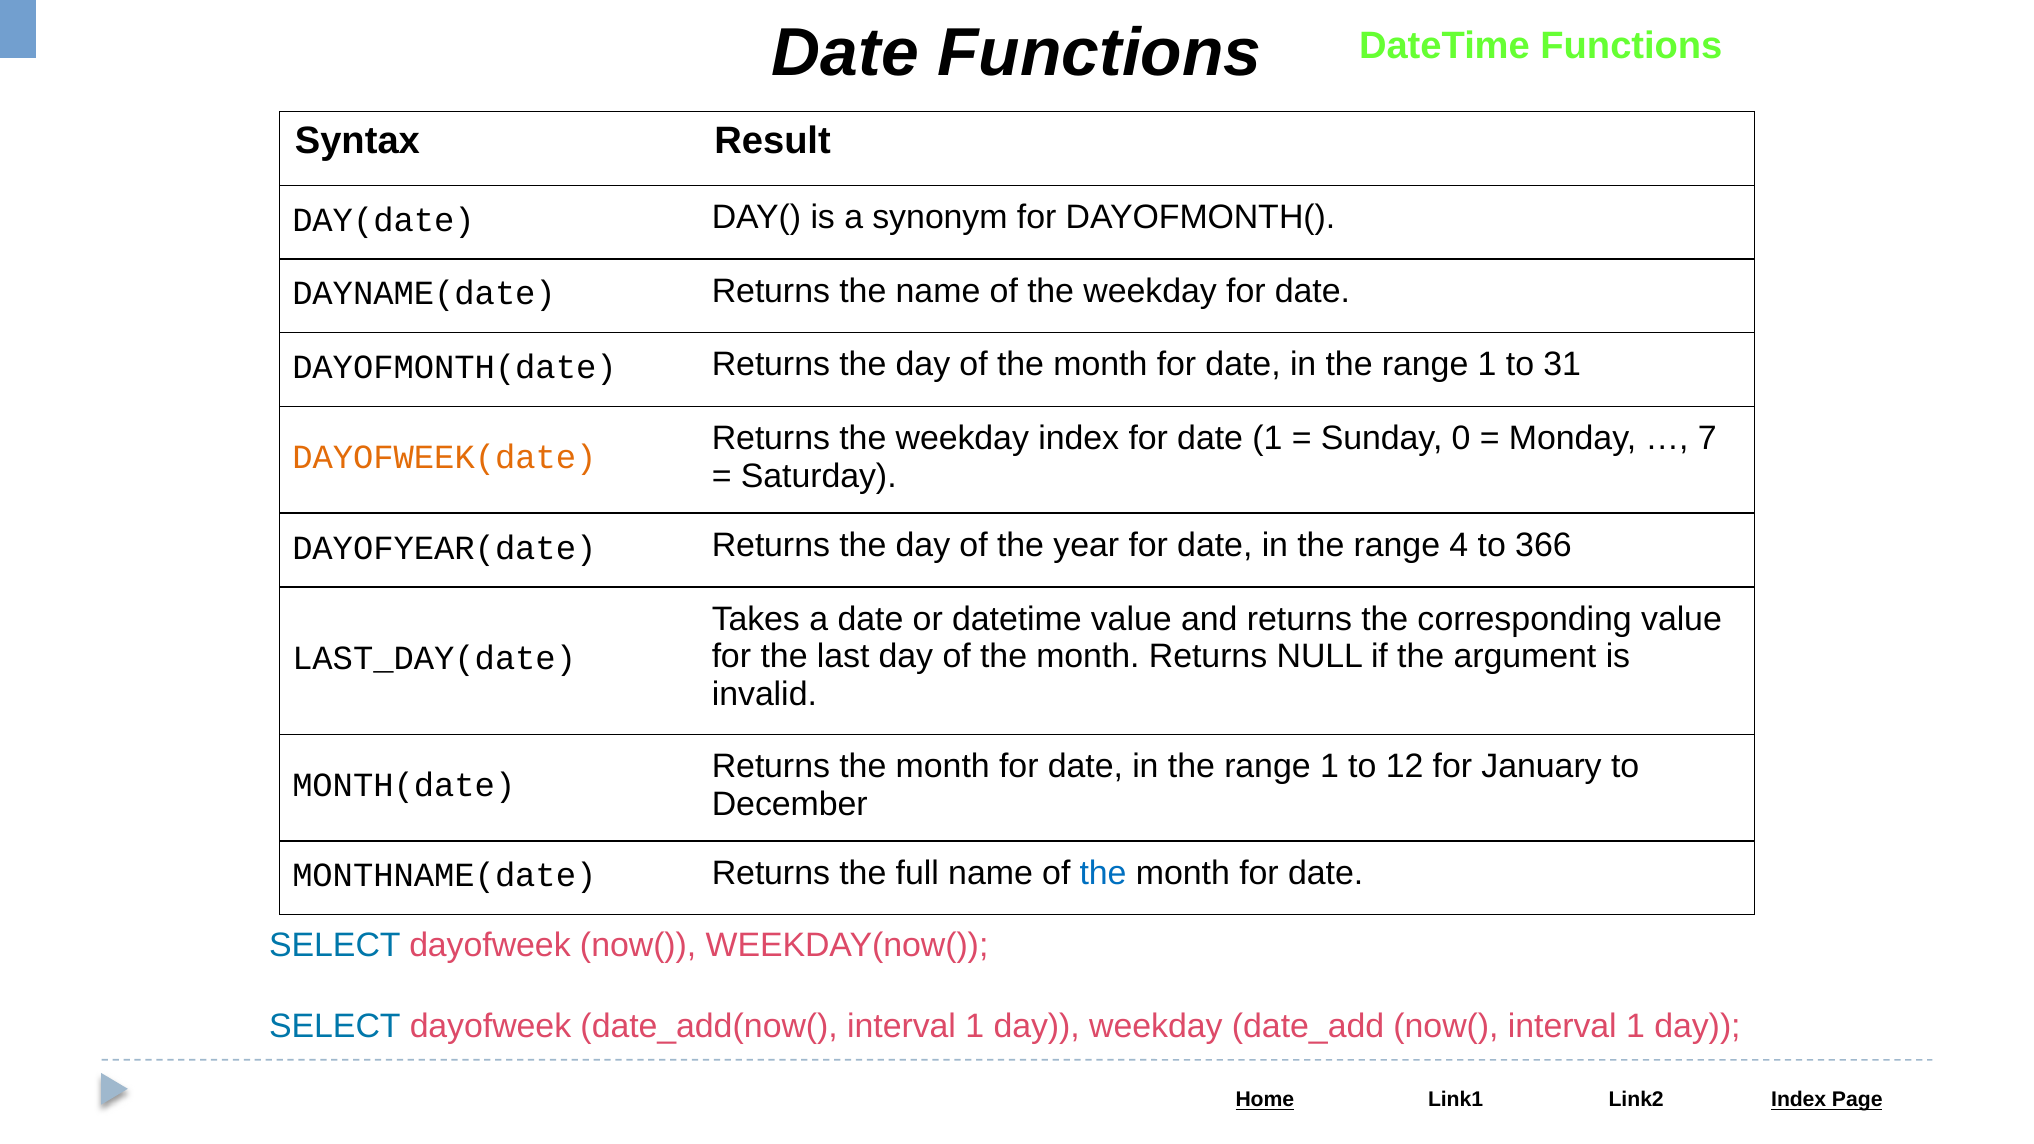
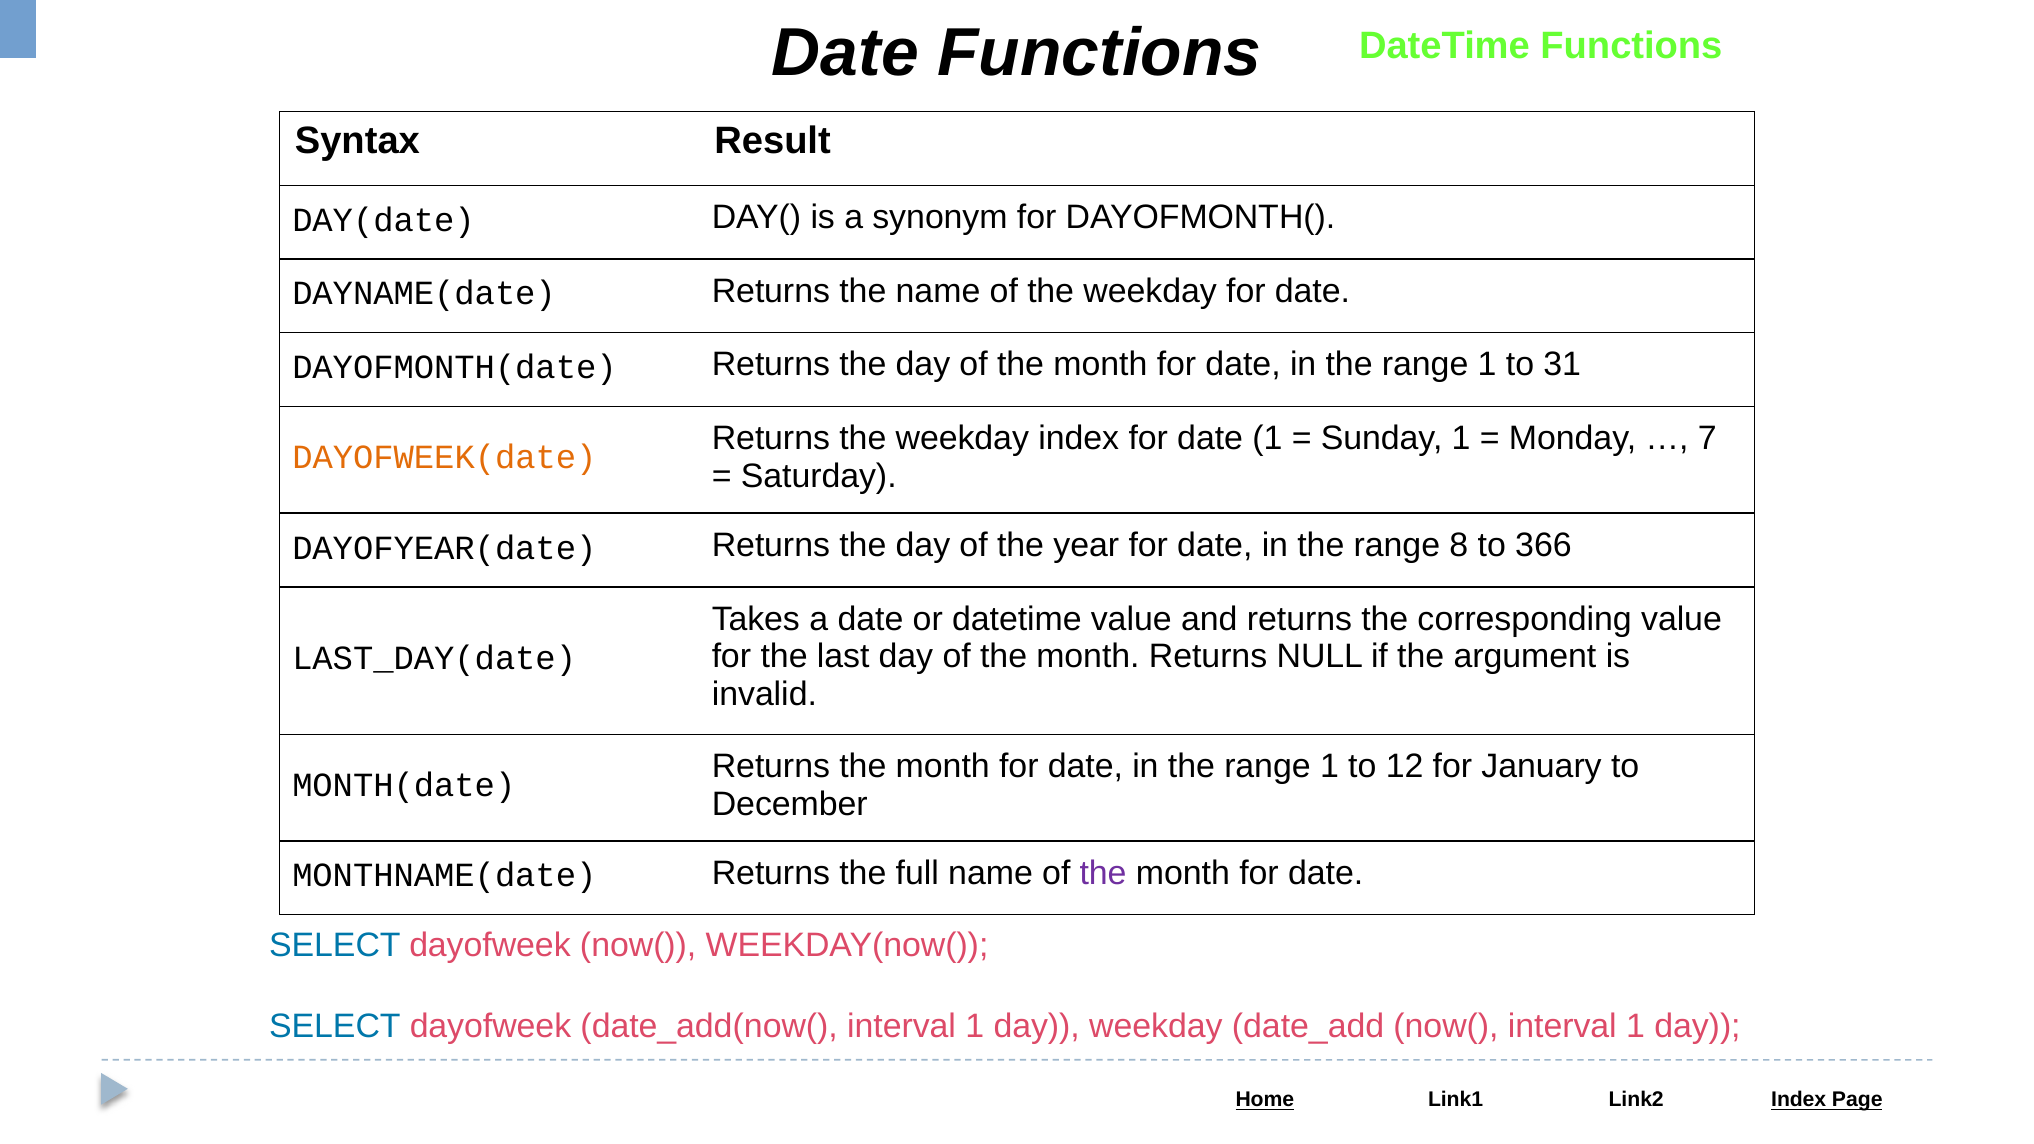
Sunday 0: 0 -> 1 (1461, 438)
4: 4 -> 8 (1459, 545)
the colour: blue -> purple (1103, 873)
